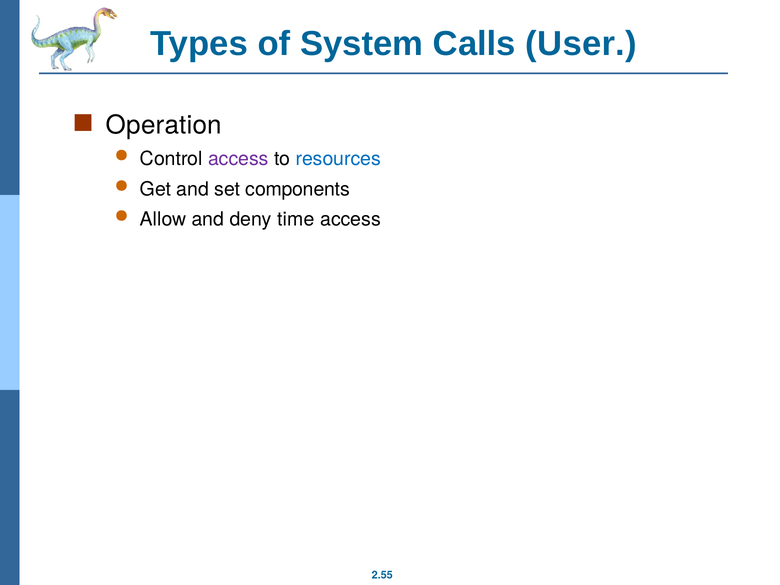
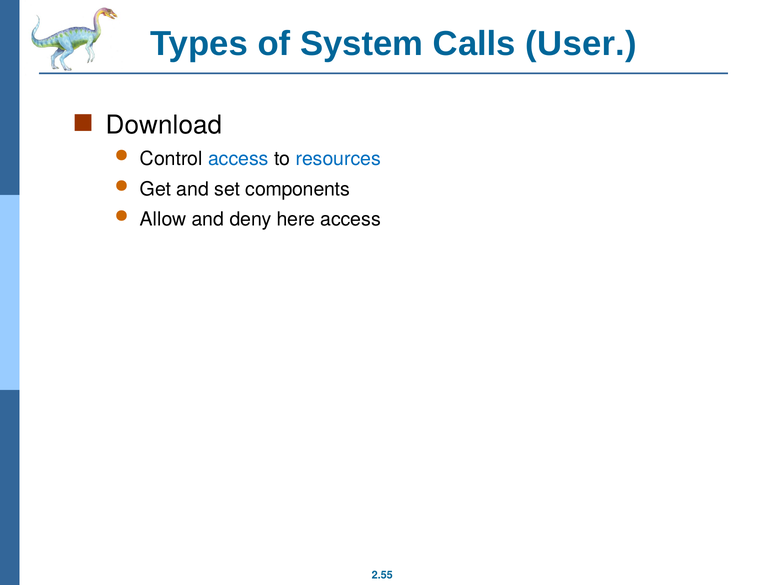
Operation: Operation -> Download (164, 125)
access colour: purple -> blue (238, 159)
time: time -> here (296, 219)
